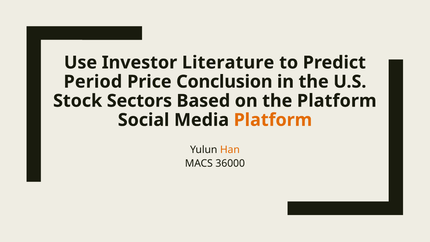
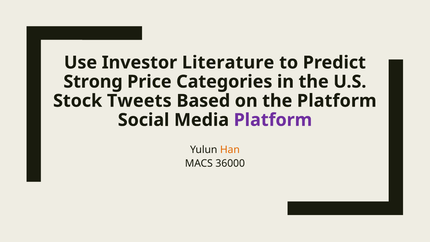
Period: Period -> Strong (93, 82)
Conclusion: Conclusion -> Categories (224, 82)
Sectors: Sectors -> Tweets (139, 101)
Platform colour: orange -> purple (273, 120)
